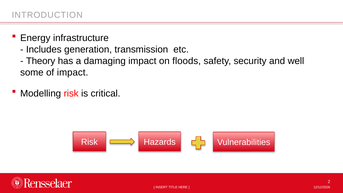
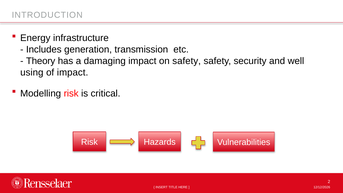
on floods: floods -> safety (187, 61)
some: some -> using (32, 72)
